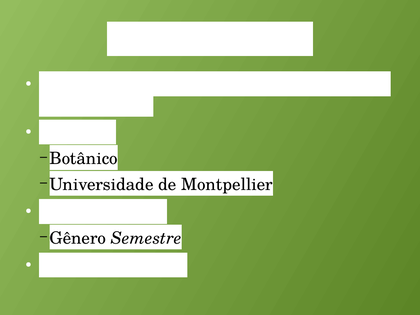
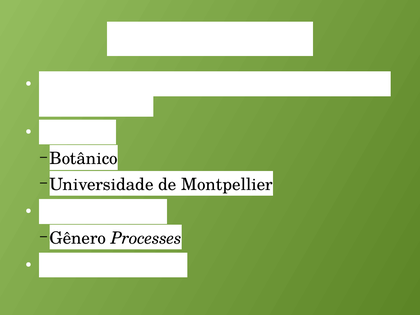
Semestre: Semestre -> Processes (146, 238)
